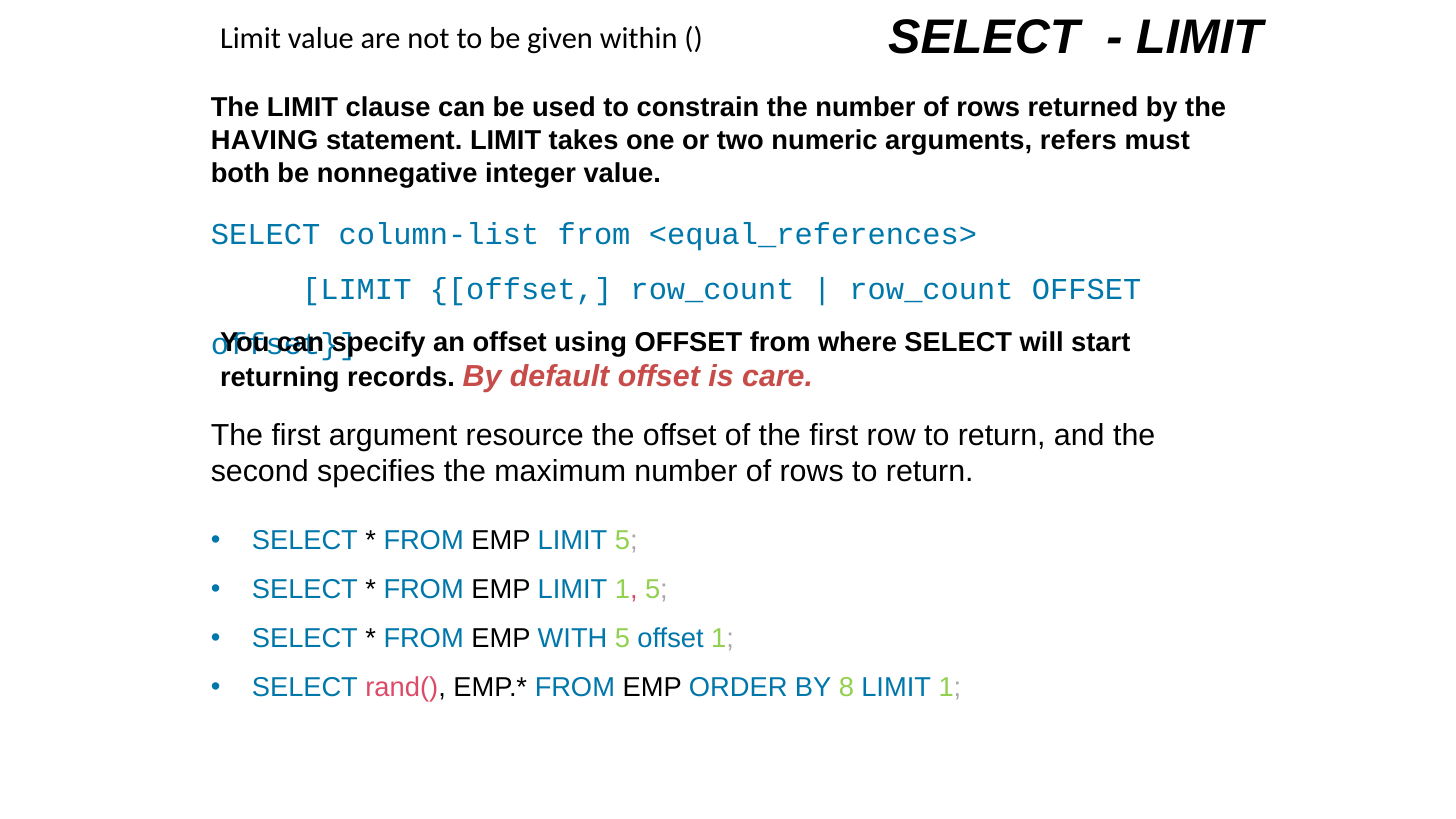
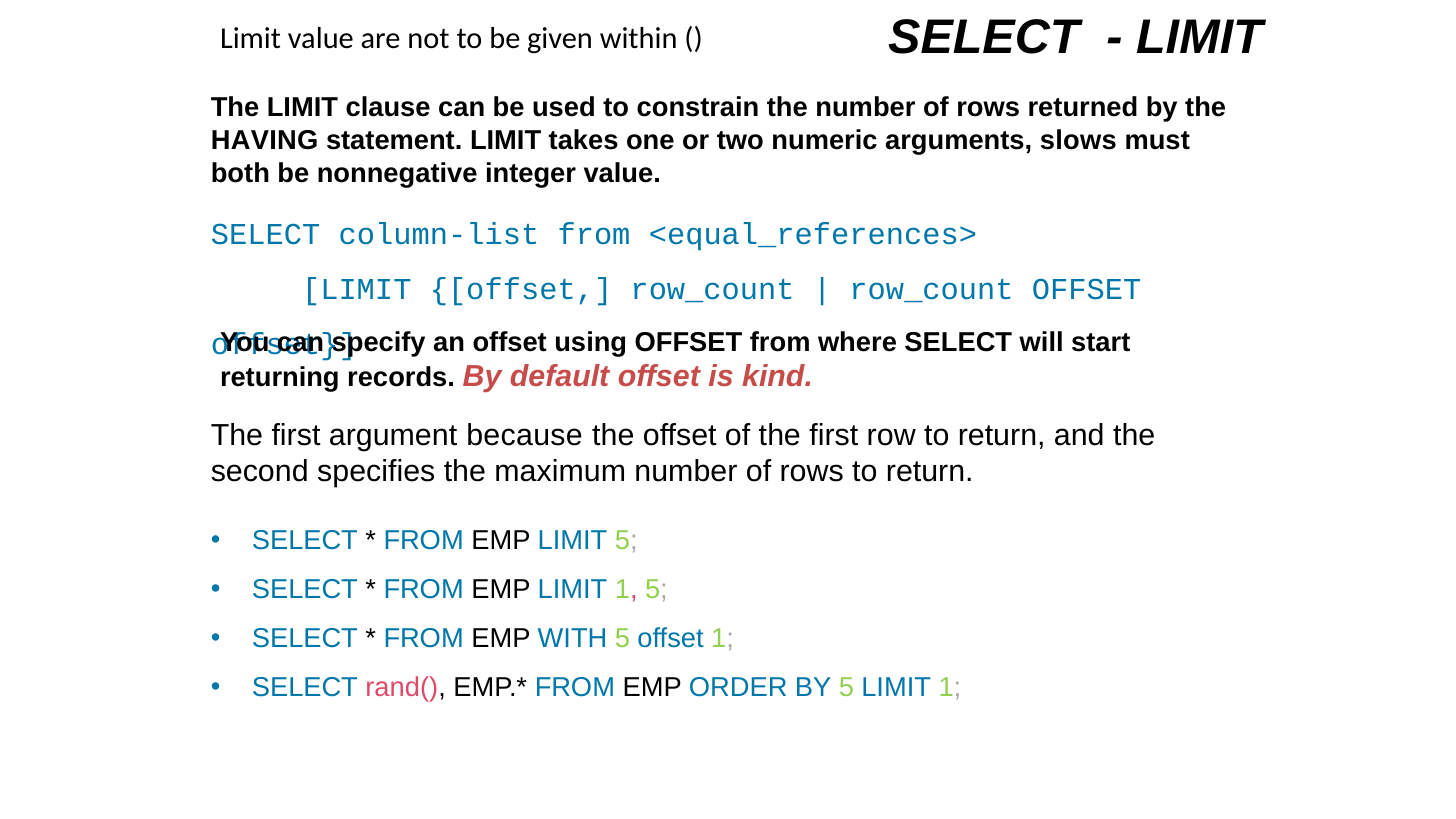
refers: refers -> slows (1078, 140)
care: care -> kind (778, 377)
resource: resource -> because (525, 435)
BY 8: 8 -> 5 (846, 688)
